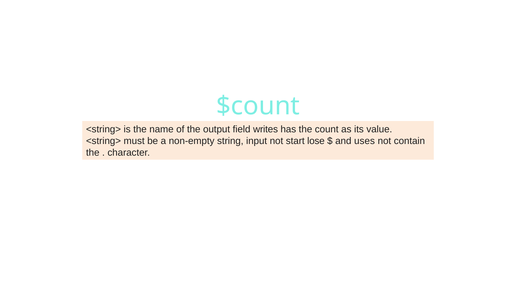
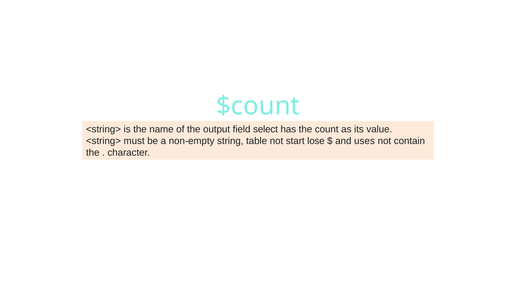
writes: writes -> select (266, 130)
input: input -> table (257, 141)
